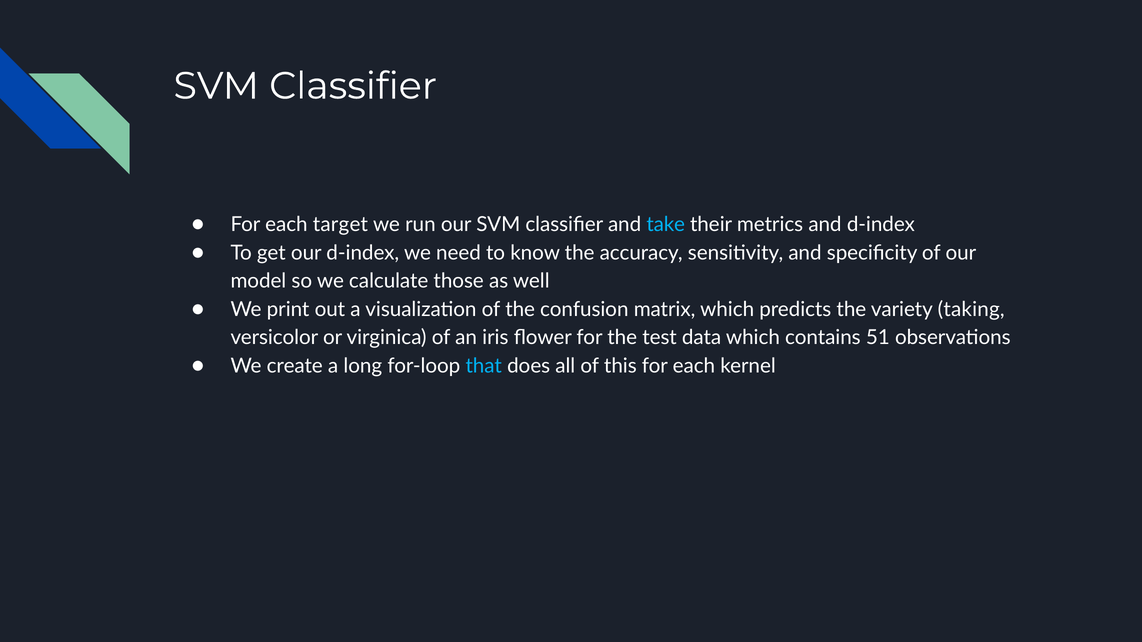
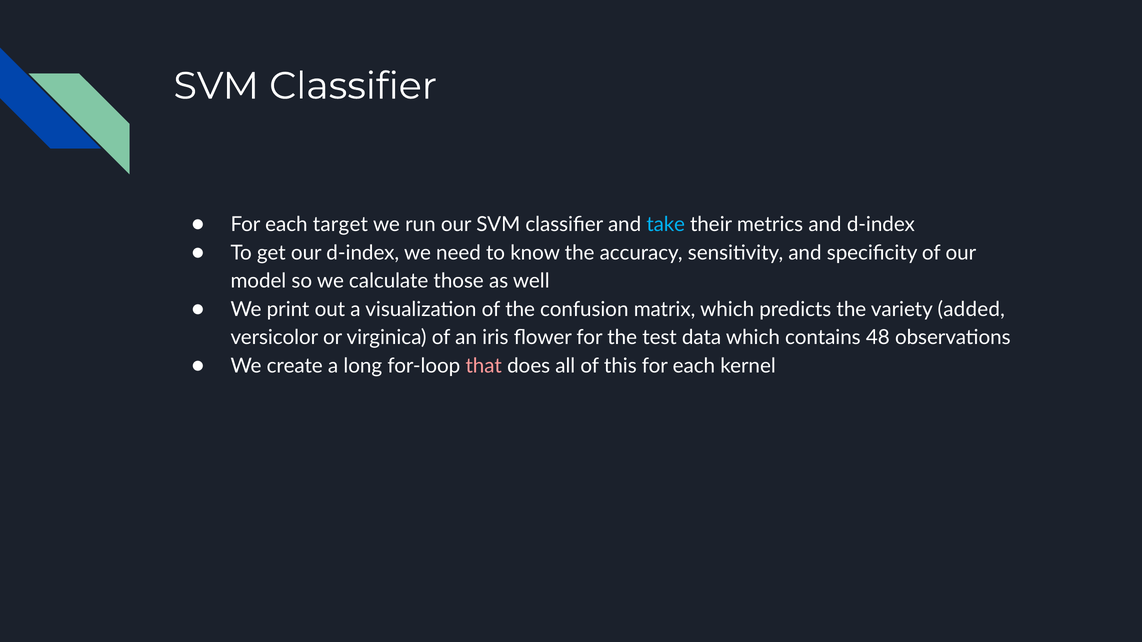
taking: taking -> added (971, 310)
51: 51 -> 48 (878, 338)
that colour: light blue -> pink (484, 366)
